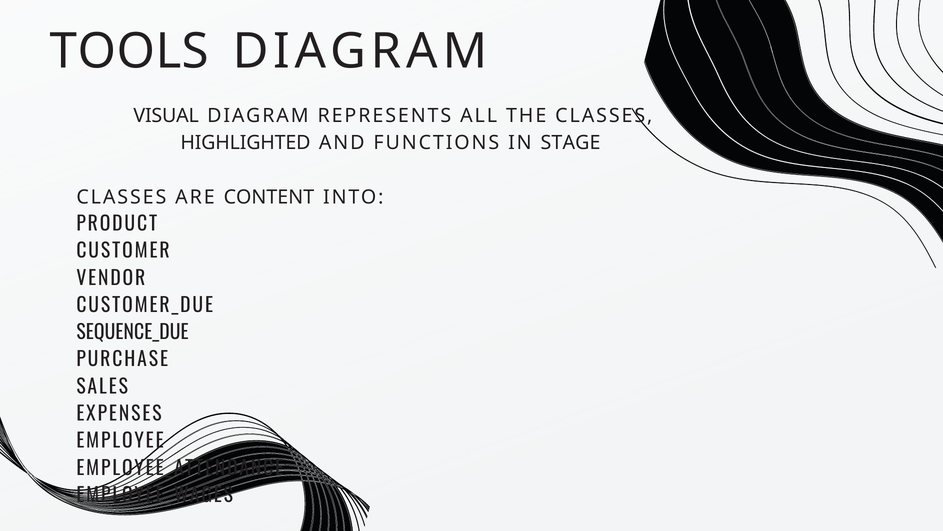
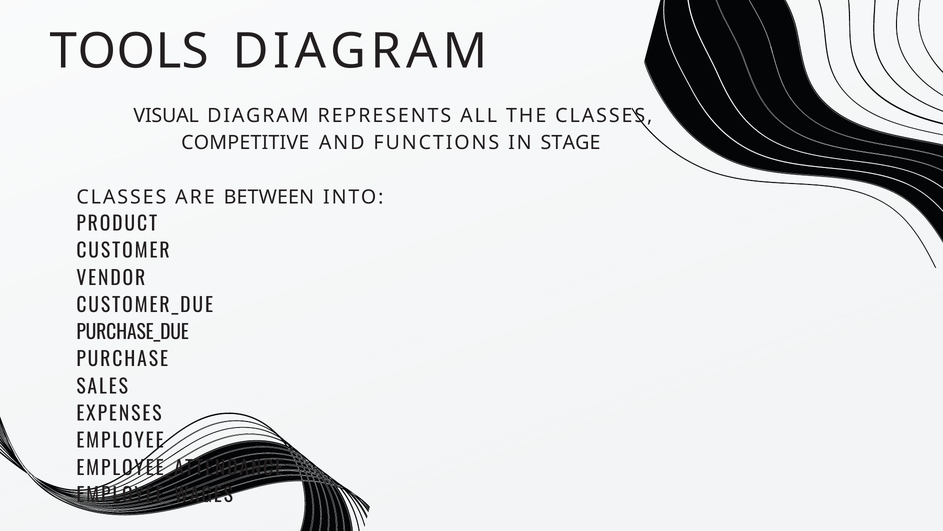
HIGHLIGHTED: HIGHLIGHTED -> COMPETITIVE (245, 143)
CONTENT: CONTENT -> BETWEEN (269, 197)
SEQUENCE_DUE: SEQUENCE_DUE -> PURCHASE_DUE (133, 332)
